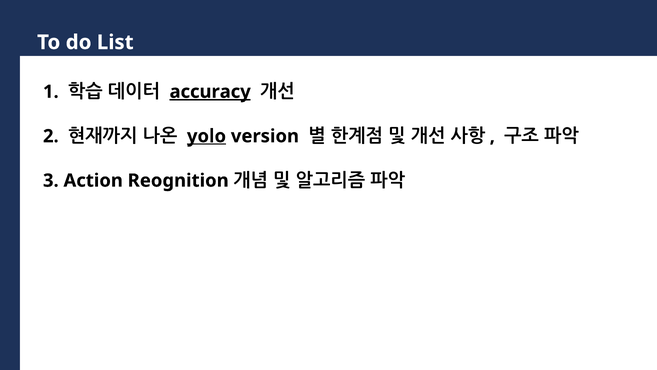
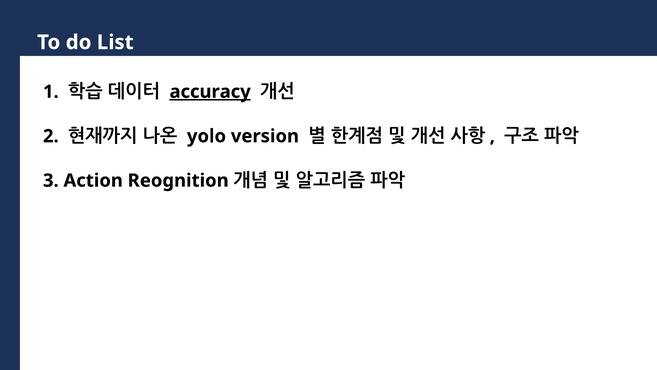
yolo underline: present -> none (207, 136)
